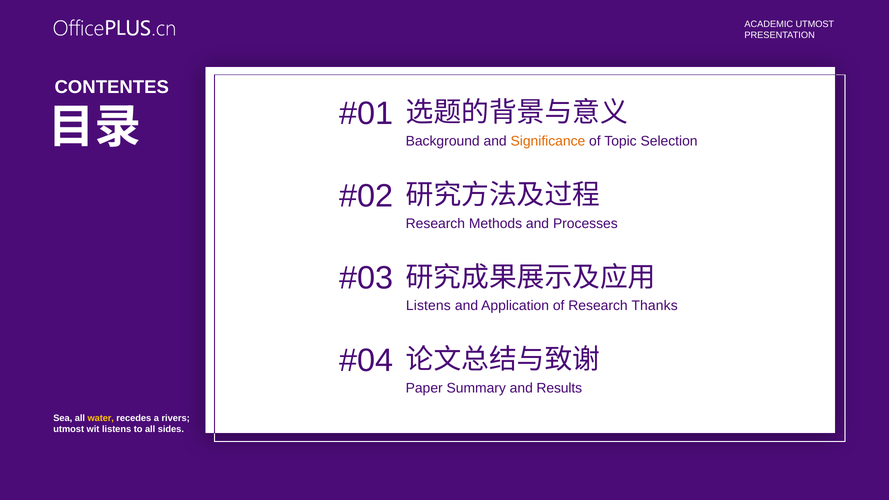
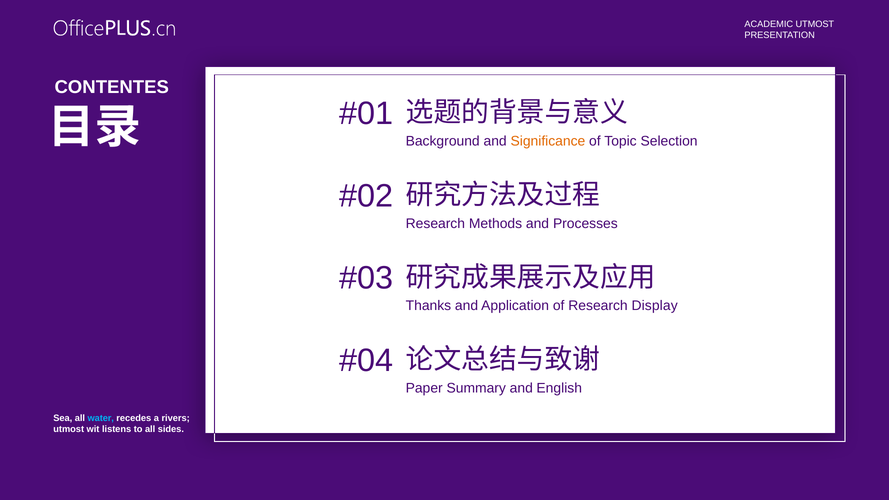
Listens: Listens -> Thanks (428, 306)
Thanks: Thanks -> Display (655, 306)
Results: Results -> English (559, 388)
water colour: yellow -> light blue (101, 418)
